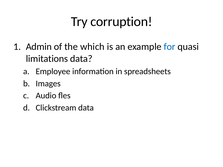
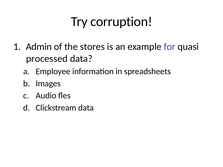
which: which -> stores (92, 47)
for colour: blue -> purple (170, 47)
limitations: limitations -> processed (47, 59)
